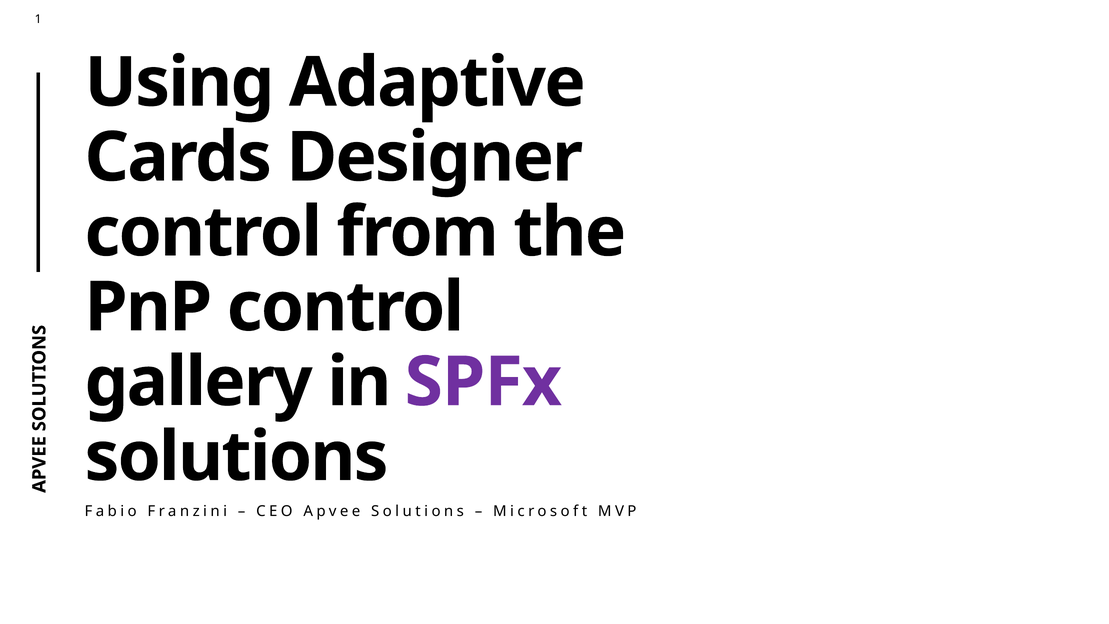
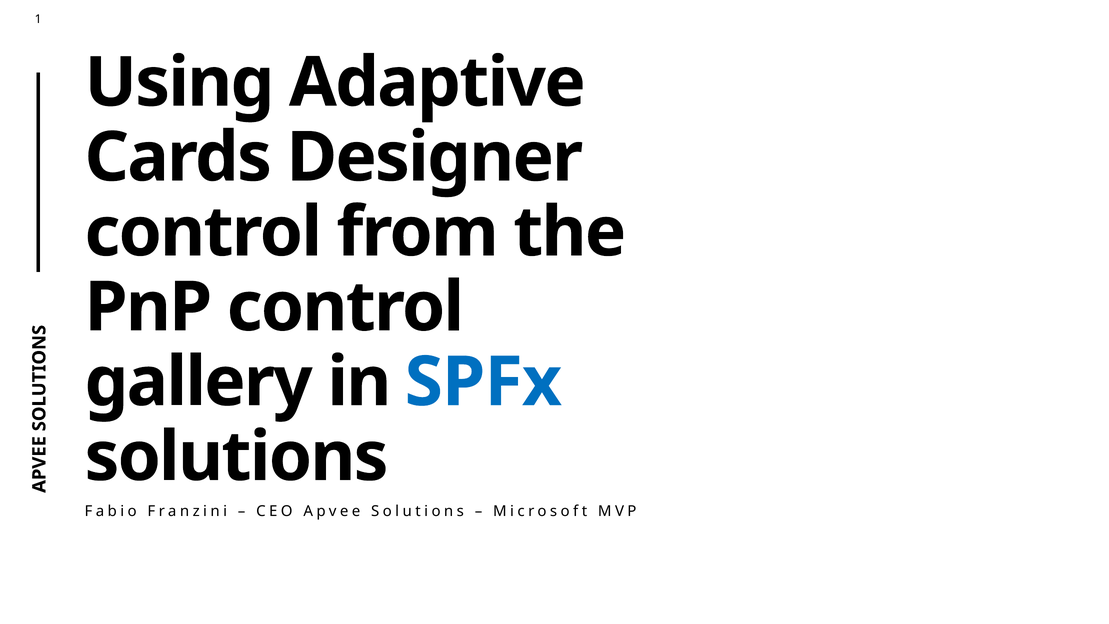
SPFx colour: purple -> blue (483, 382)
